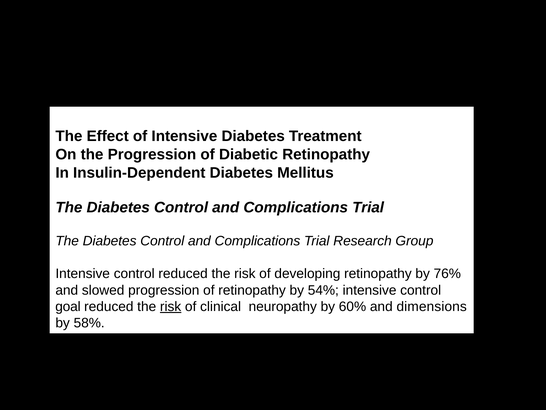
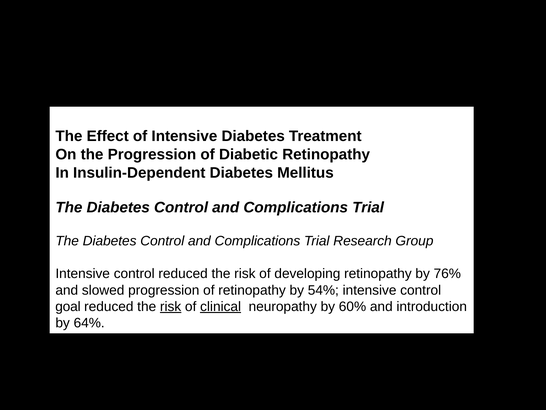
clinical underline: none -> present (221, 306)
dimensions: dimensions -> introduction (432, 306)
58%: 58% -> 64% (89, 323)
